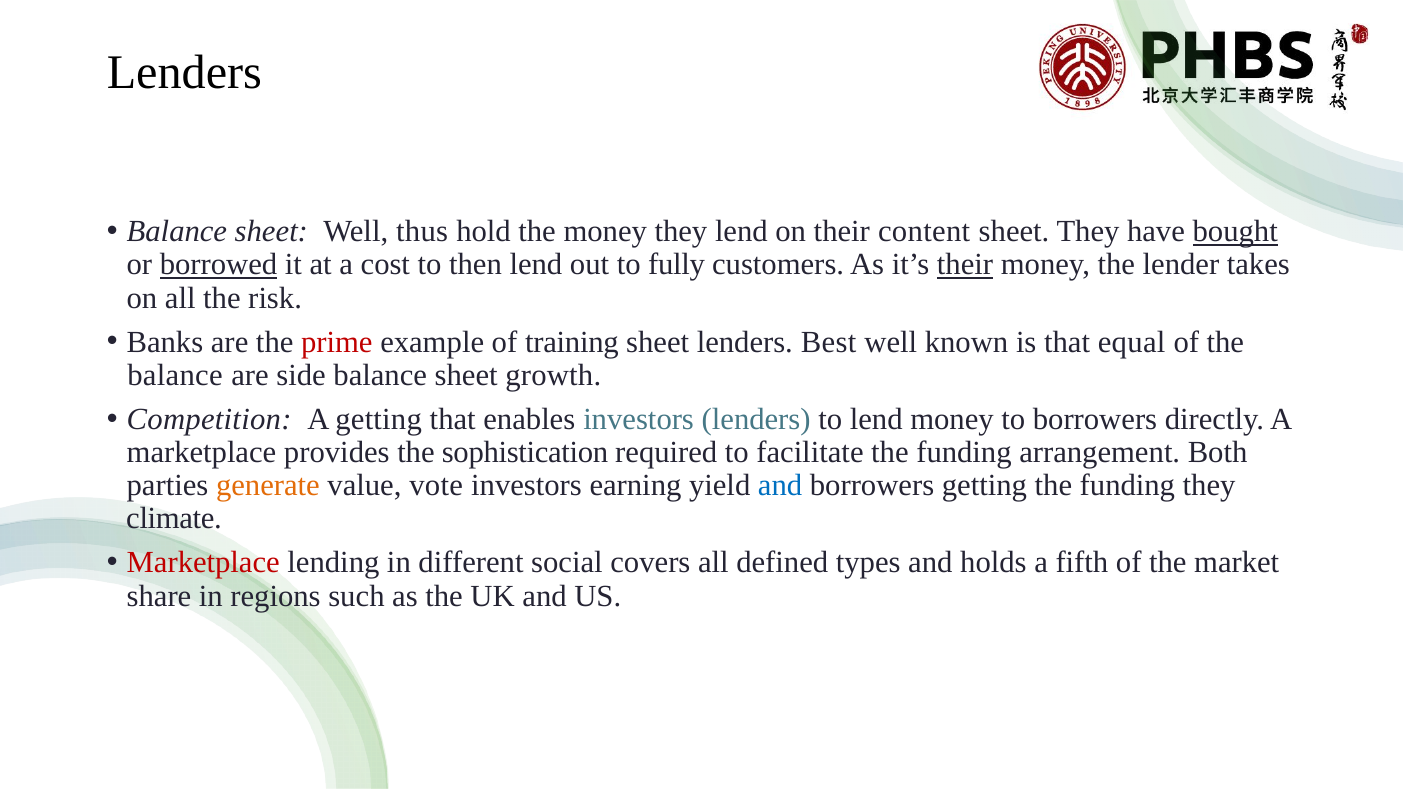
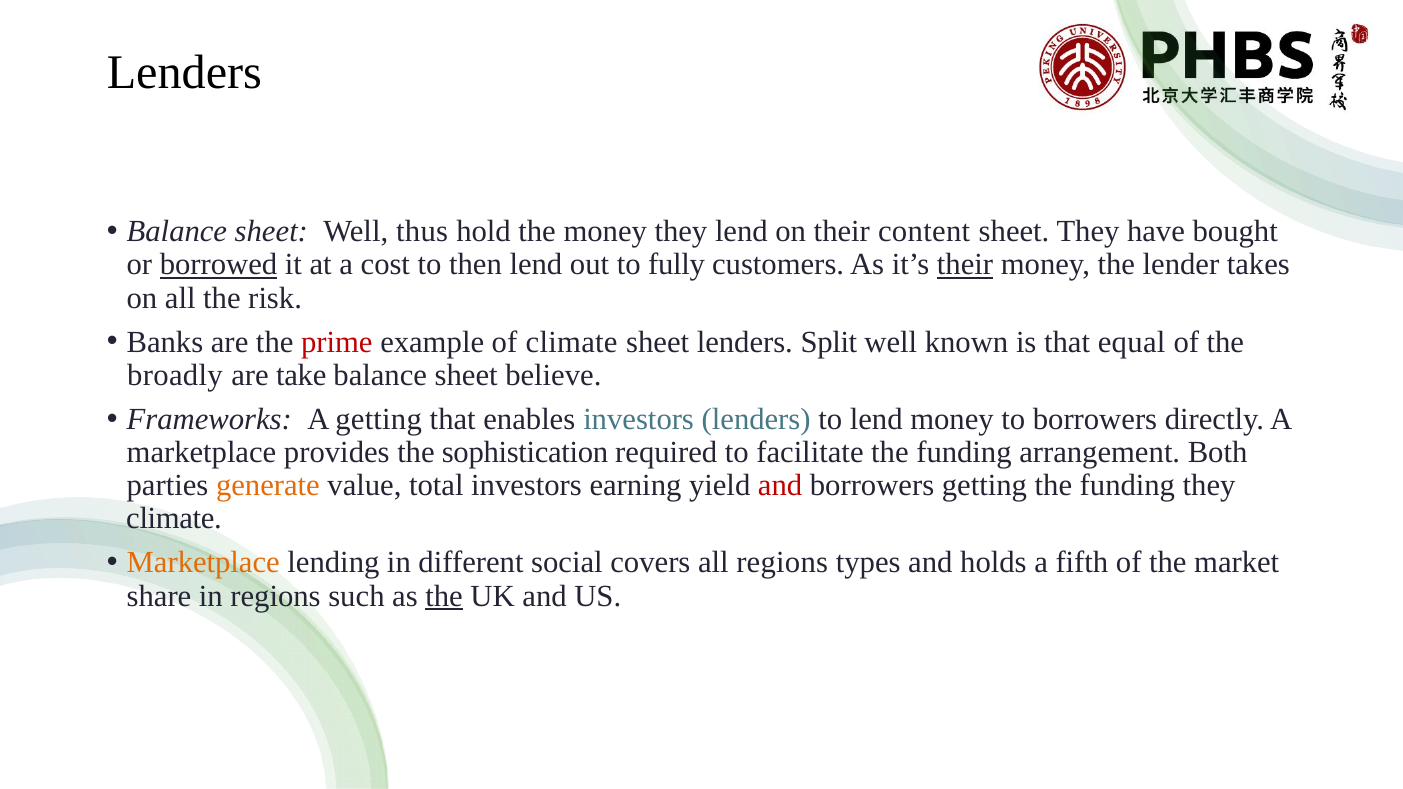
bought underline: present -> none (1235, 232)
of training: training -> climate (572, 342)
Best: Best -> Split (829, 342)
balance: balance -> broadly (175, 375)
side: side -> take (301, 375)
growth: growth -> believe (553, 375)
Competition: Competition -> Frameworks (209, 419)
vote: vote -> total (436, 486)
and colour: blue -> red (780, 486)
Marketplace colour: red -> orange (203, 563)
all defined: defined -> regions (782, 563)
the underline: none -> present (444, 596)
